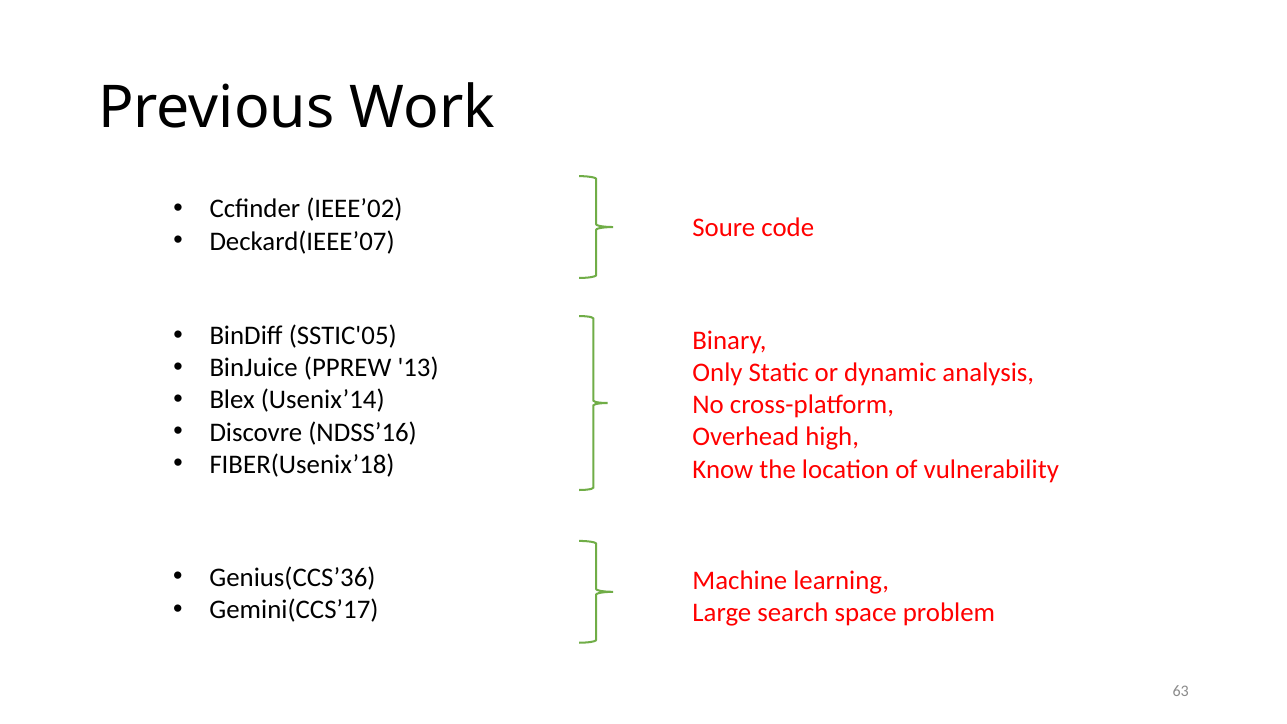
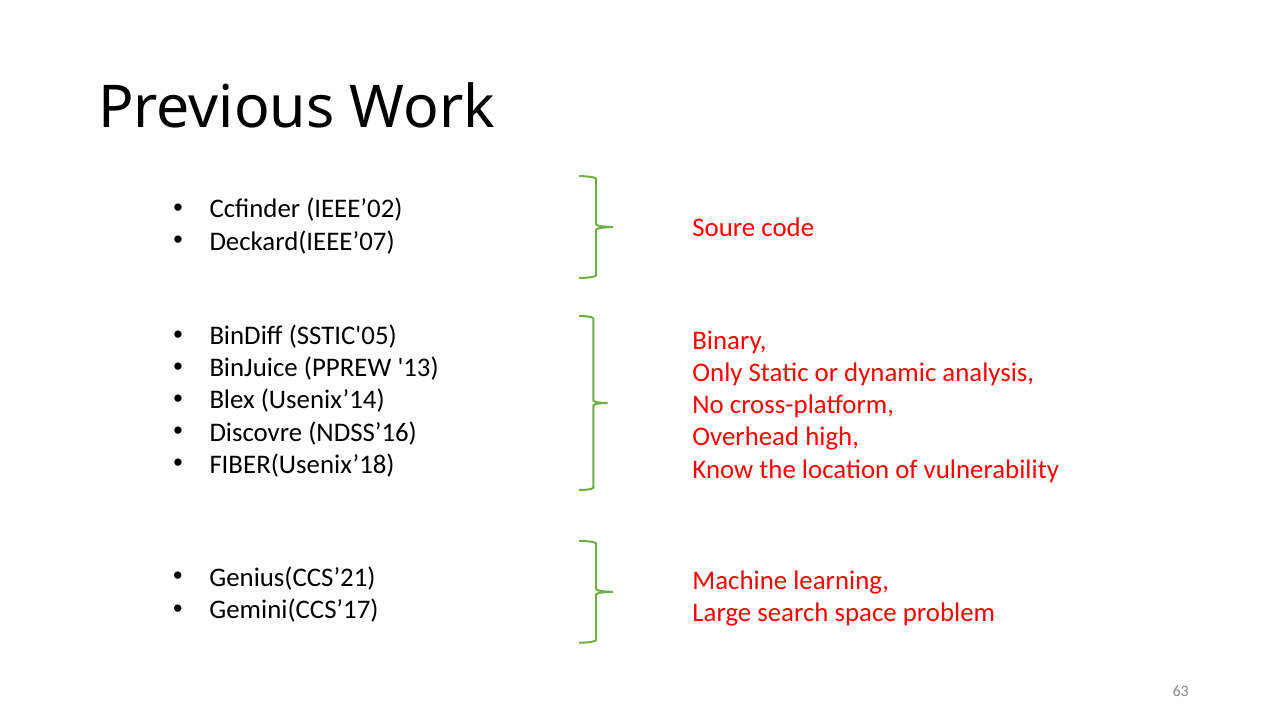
Genius(CCS’36: Genius(CCS’36 -> Genius(CCS’21 (292, 578)
